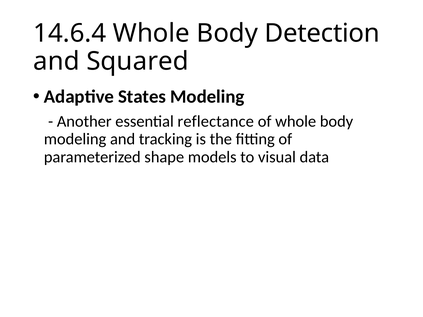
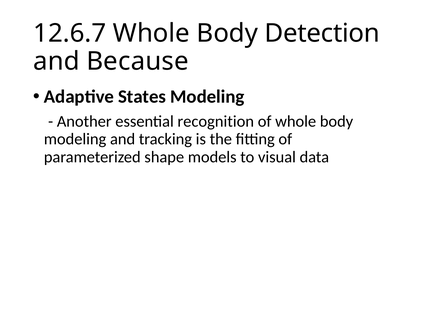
14.6.4: 14.6.4 -> 12.6.7 (70, 33)
Squared: Squared -> Because (138, 61)
reflectance: reflectance -> recognition (216, 122)
